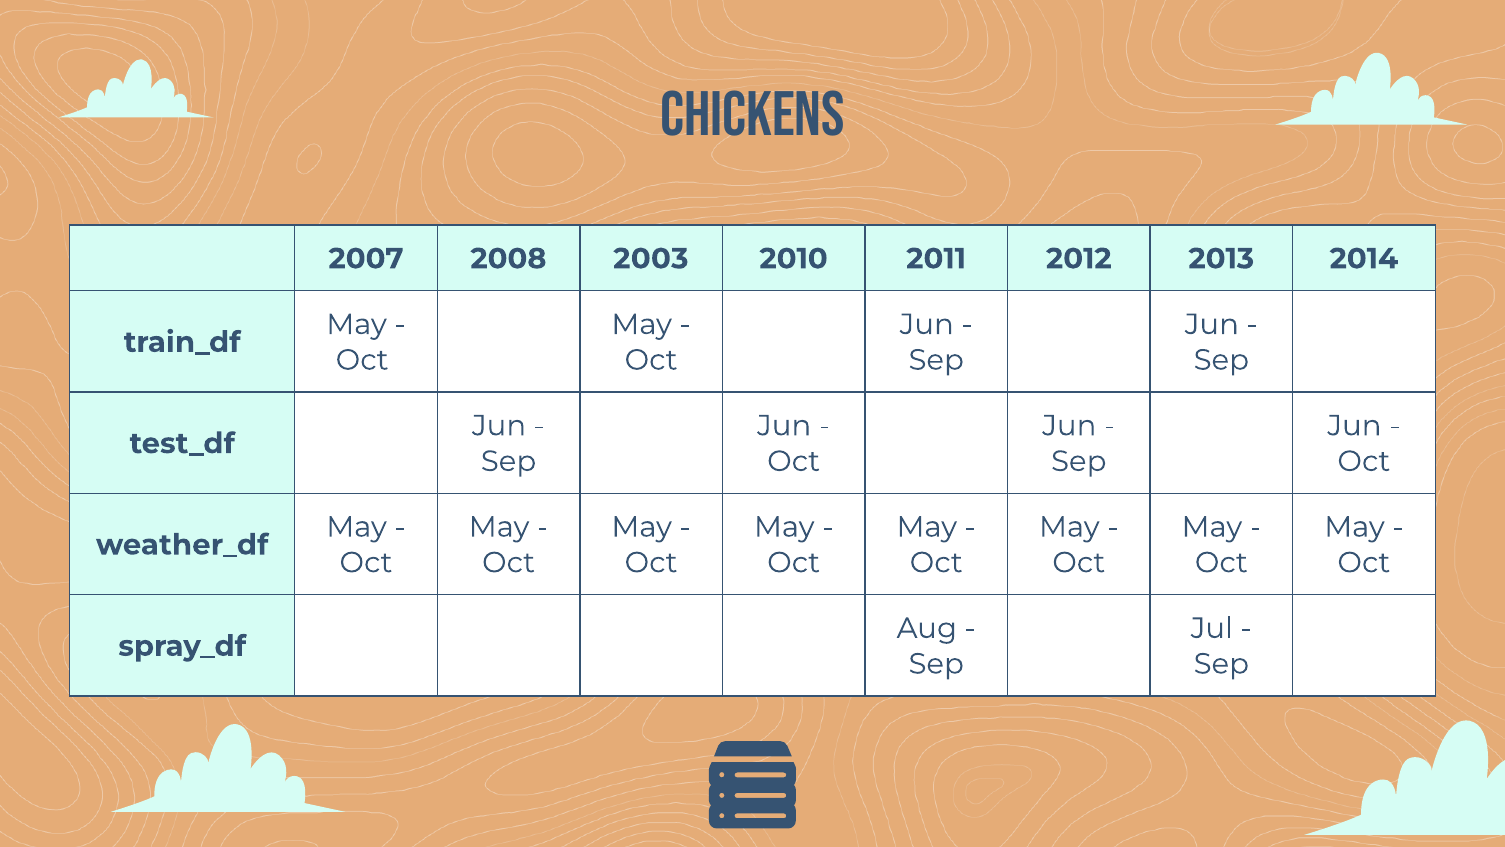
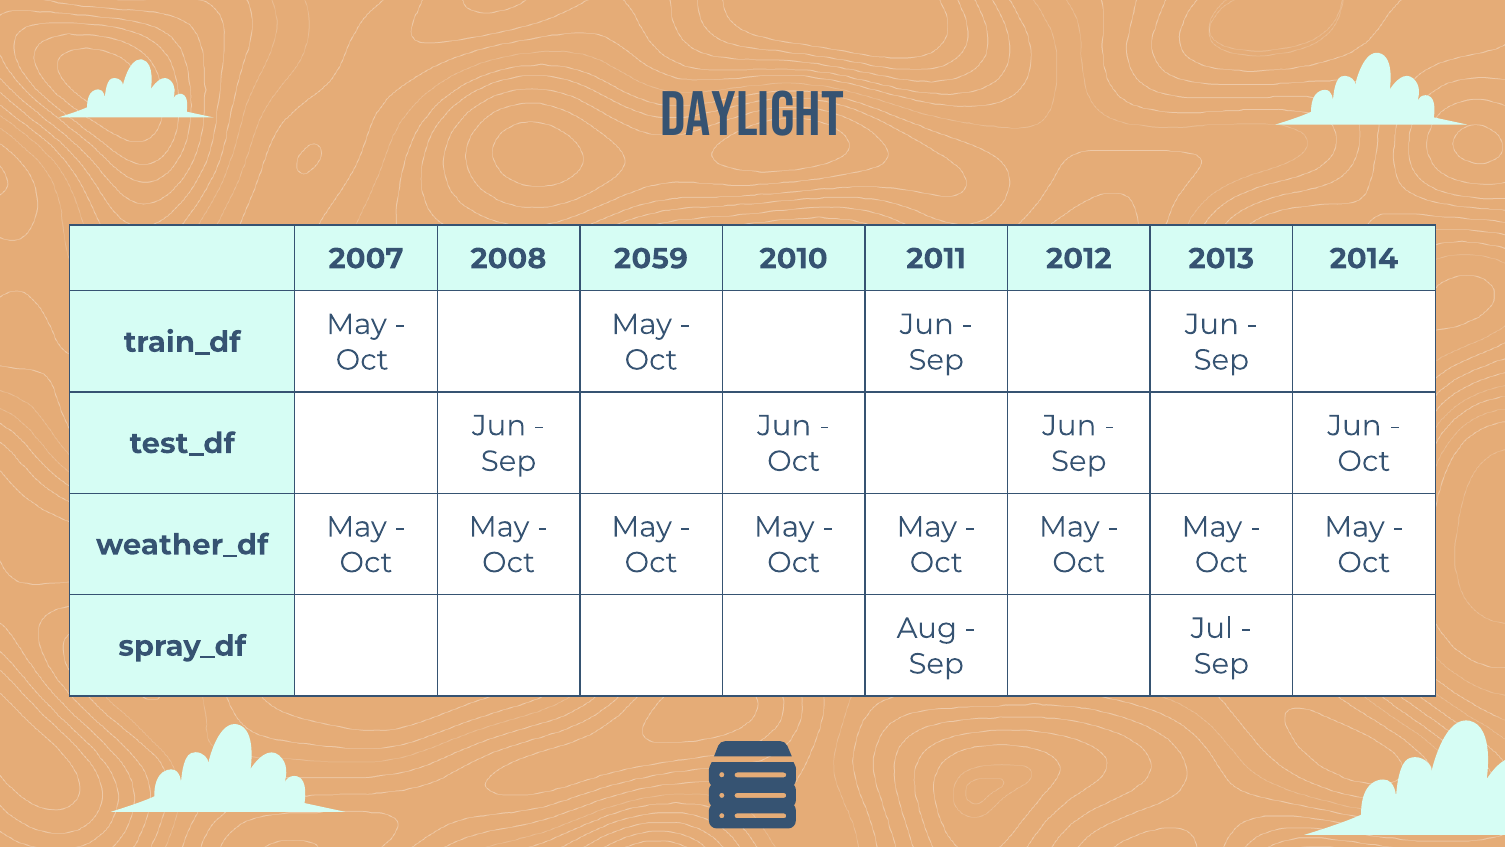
Chickens: Chickens -> Daylight (752, 115)
2003: 2003 -> 2059 (651, 259)
